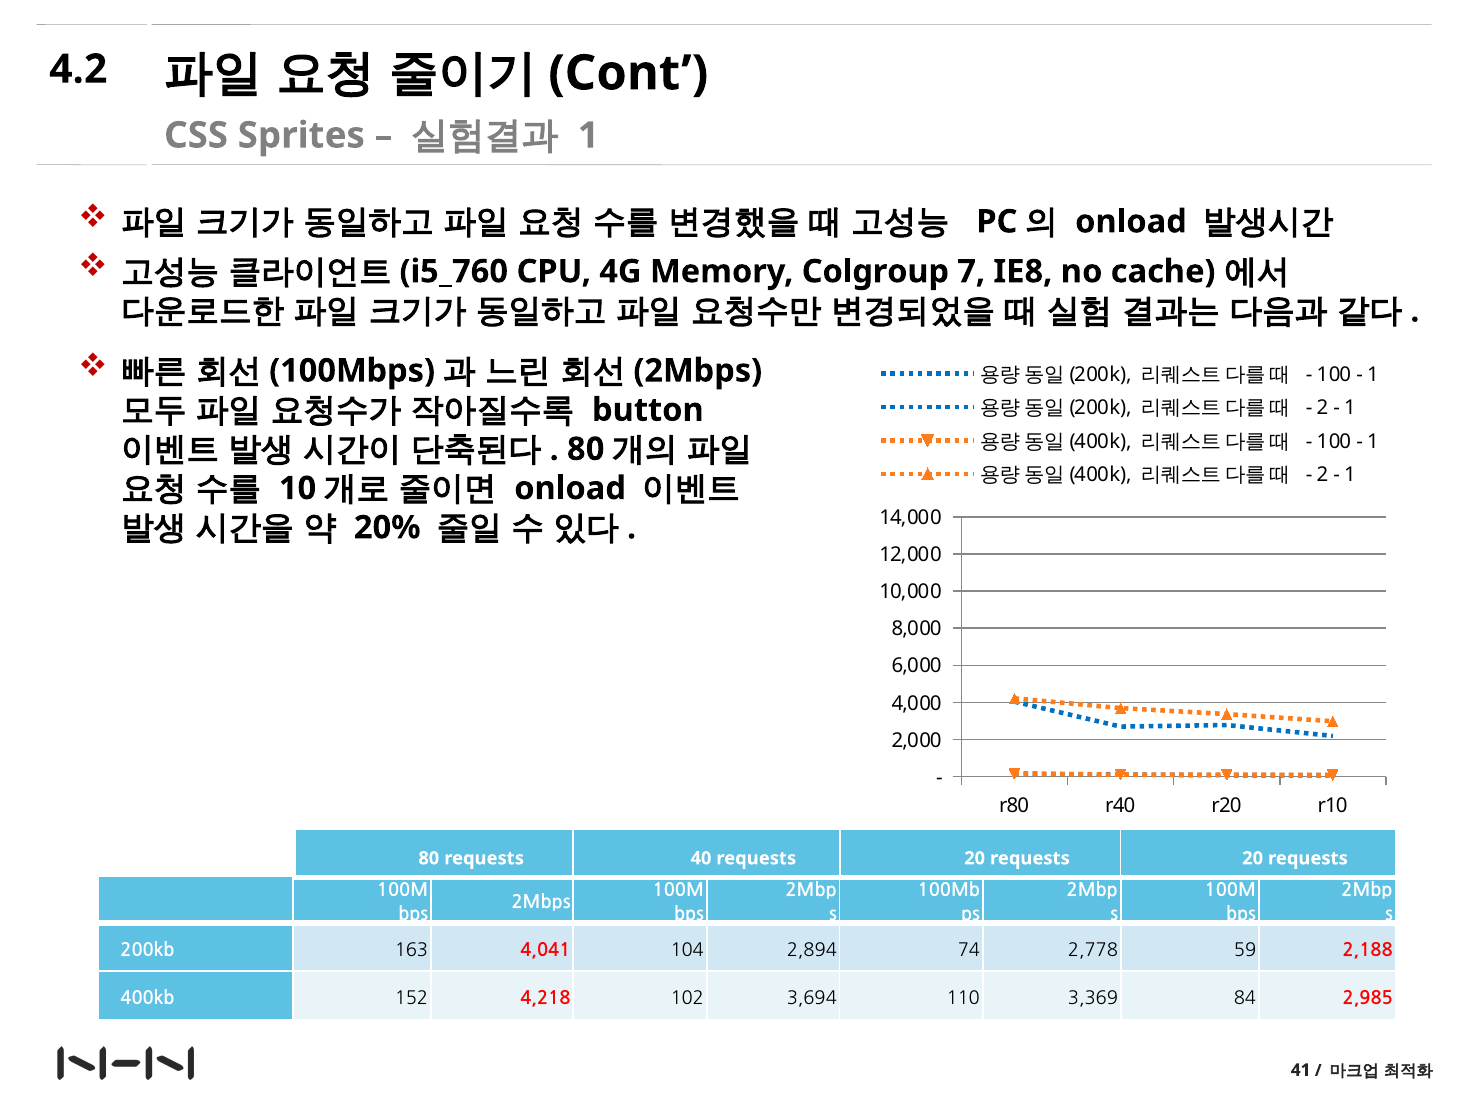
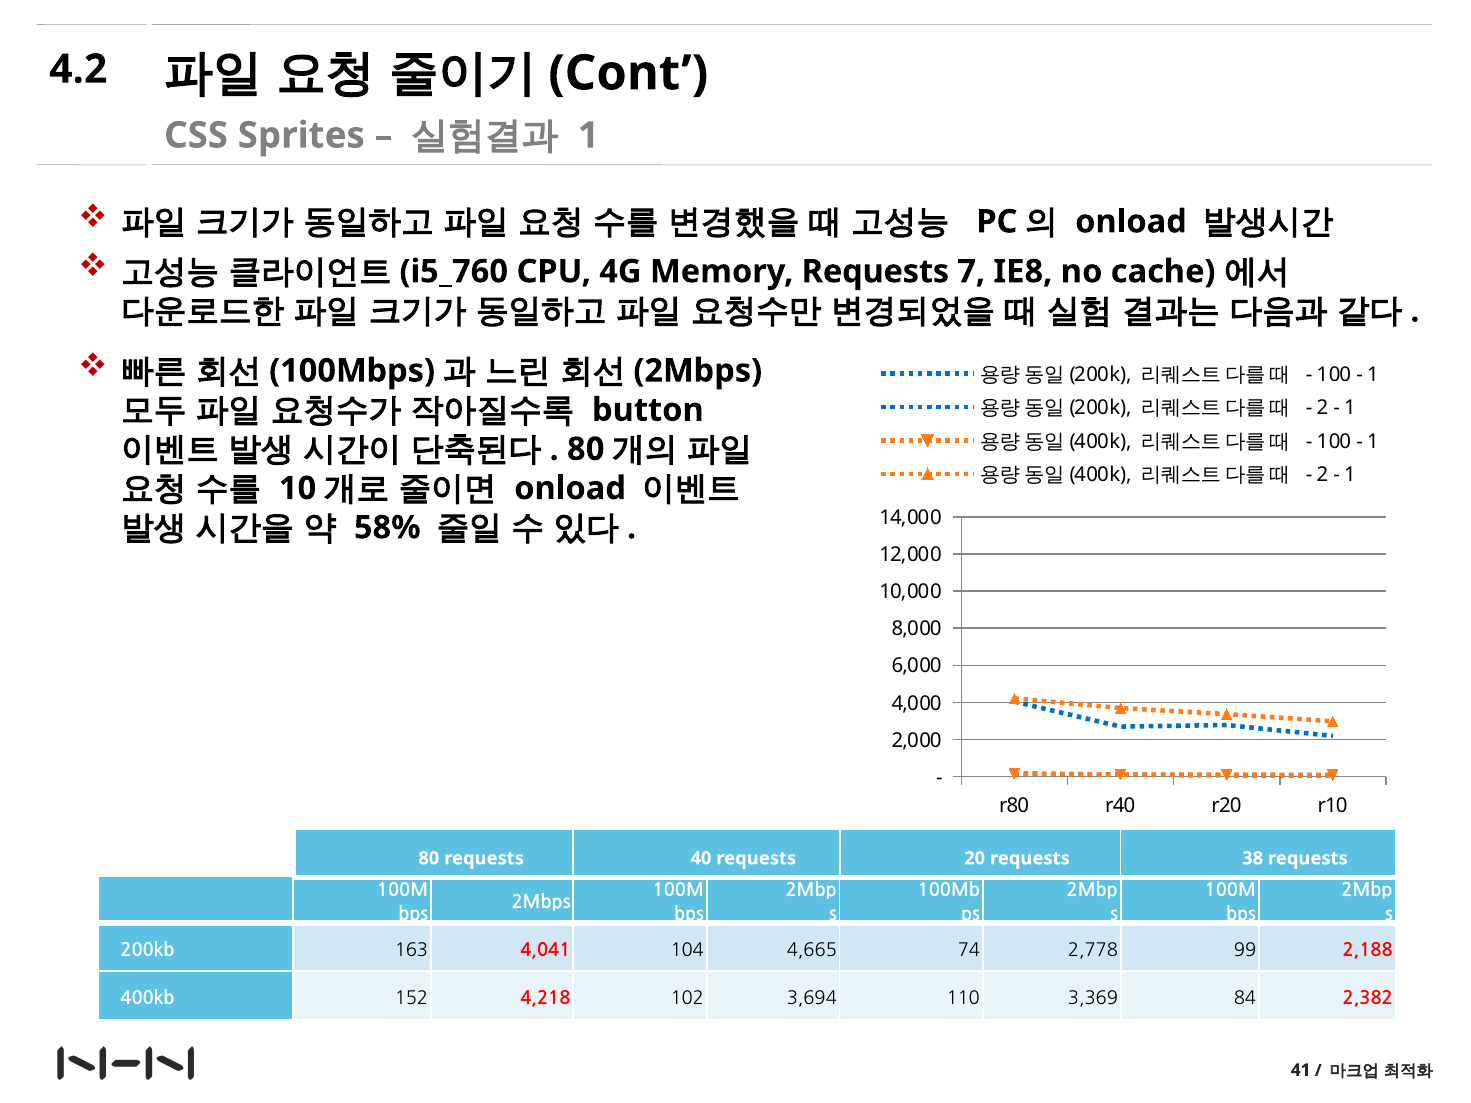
Memory Colgroup: Colgroup -> Requests (875, 272)
20%: 20% -> 58% (387, 528)
20 requests 20: 20 -> 38 (1253, 859)
2,894: 2,894 -> 4,665 (812, 951)
59: 59 -> 99 (1245, 951)
2,985: 2,985 -> 2,382 (1368, 999)
